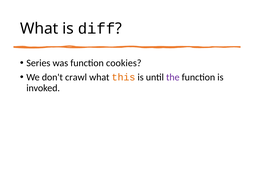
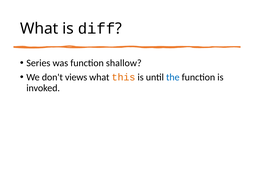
cookies: cookies -> shallow (124, 63)
crawl: crawl -> views (76, 77)
the colour: purple -> blue (173, 77)
